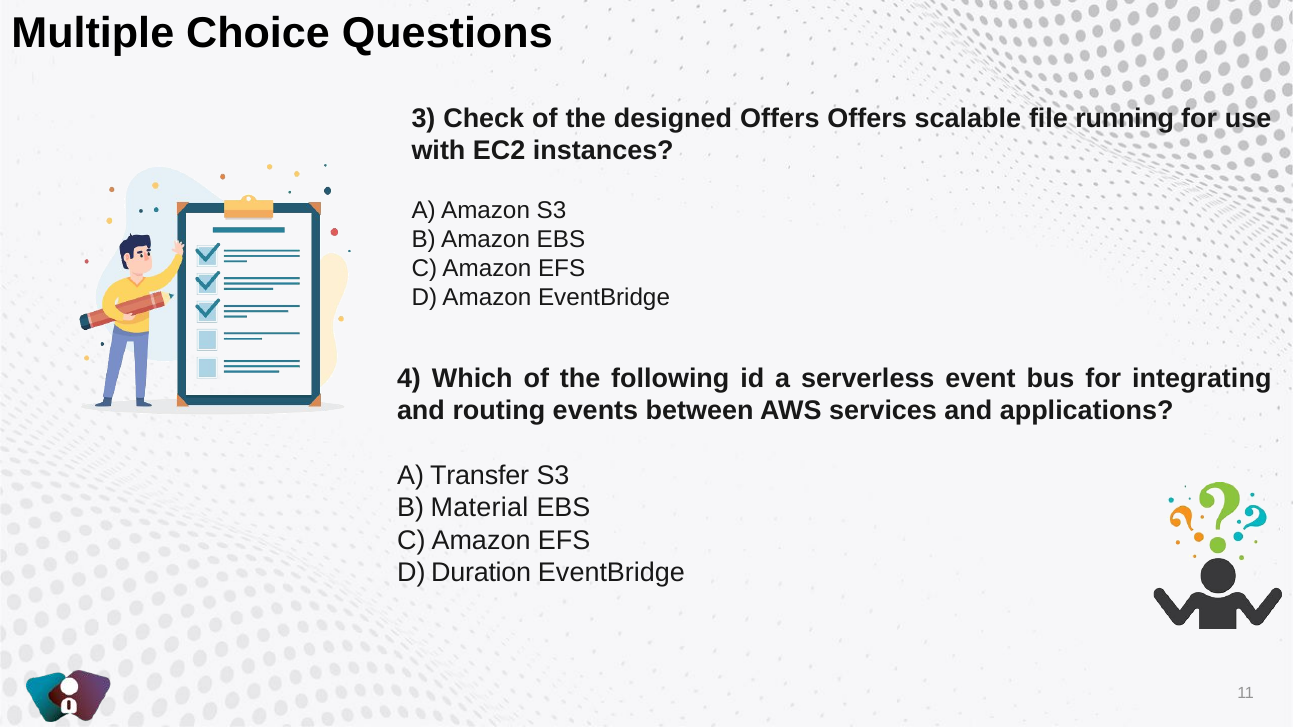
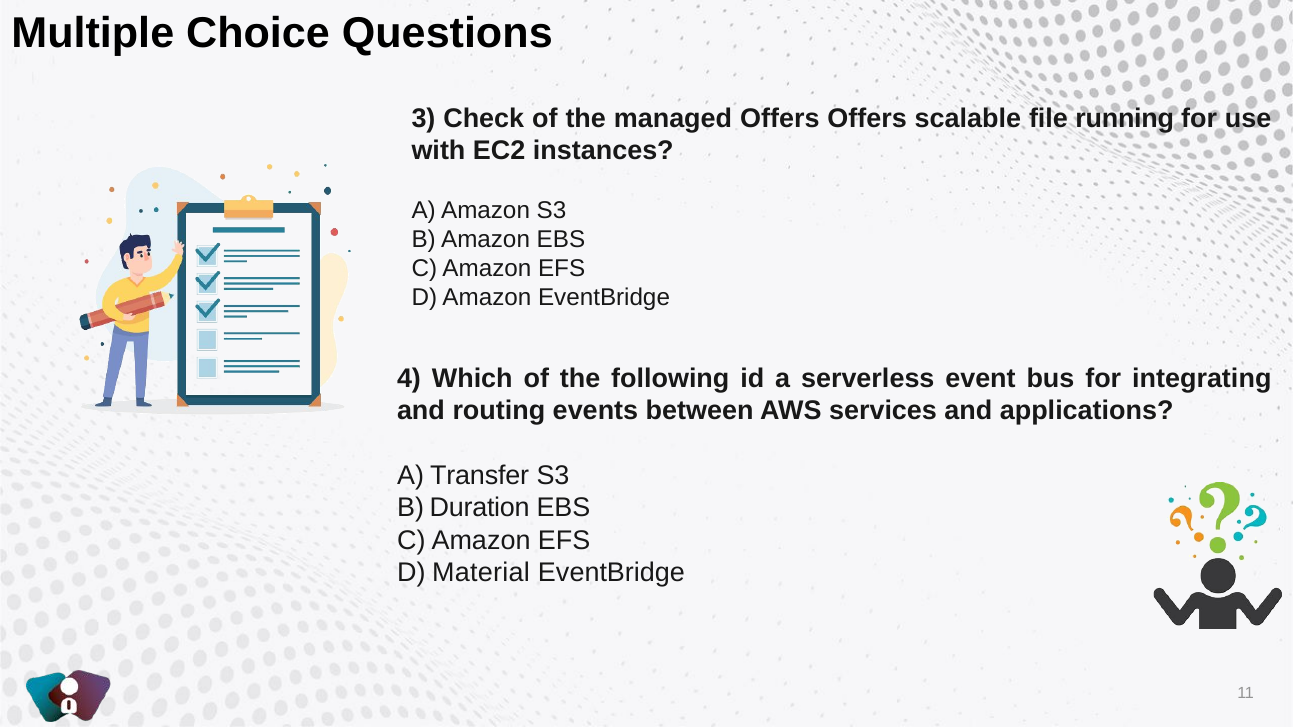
designed: designed -> managed (673, 118)
Material: Material -> Duration (480, 508)
Duration: Duration -> Material (481, 573)
